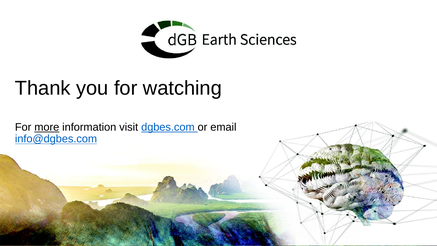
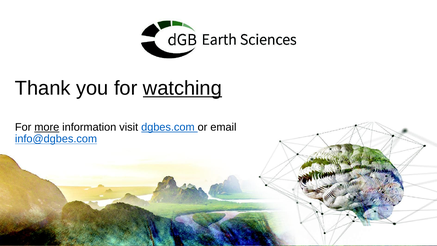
watching underline: none -> present (182, 88)
